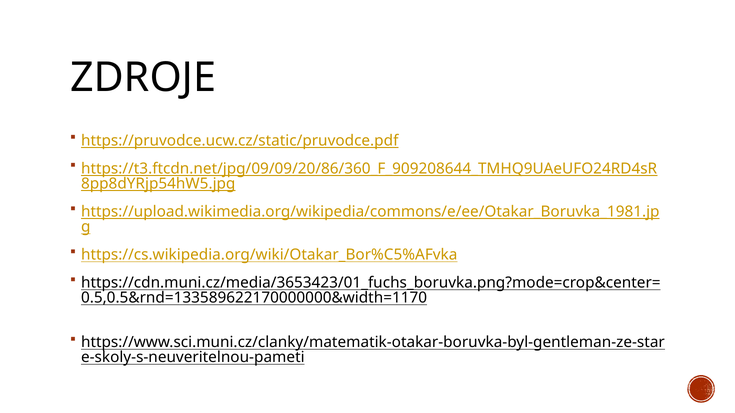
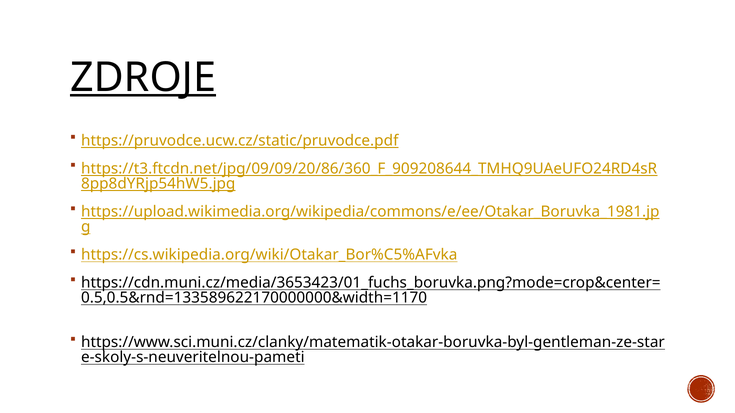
ZDROJE underline: none -> present (143, 77)
